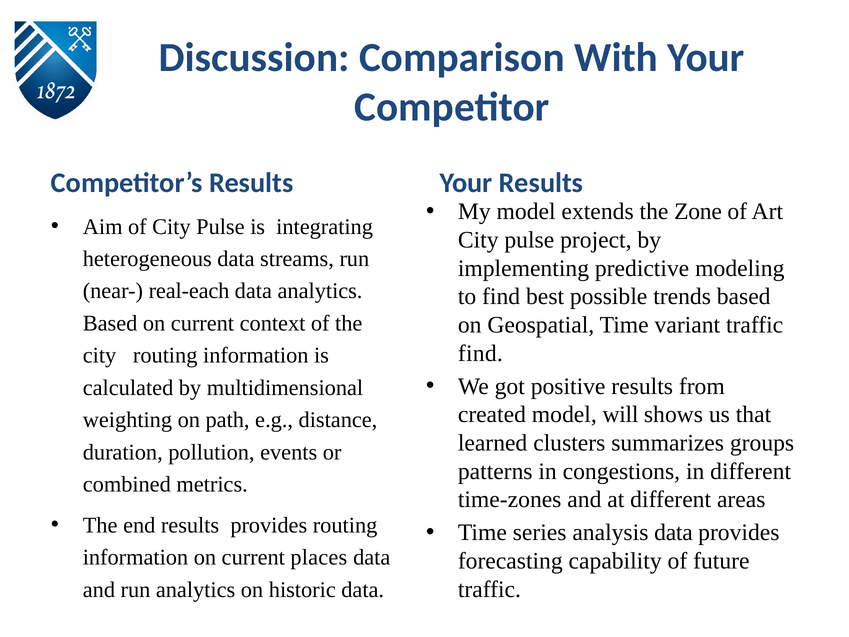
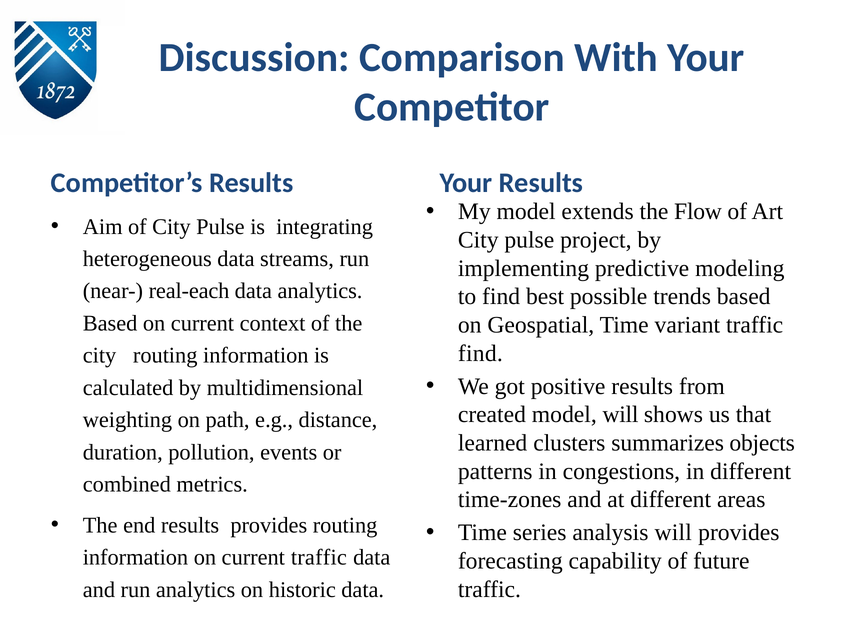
Zone: Zone -> Flow (698, 212)
groups: groups -> objects (762, 443)
analysis data: data -> will (673, 532)
current places: places -> traffic (319, 557)
